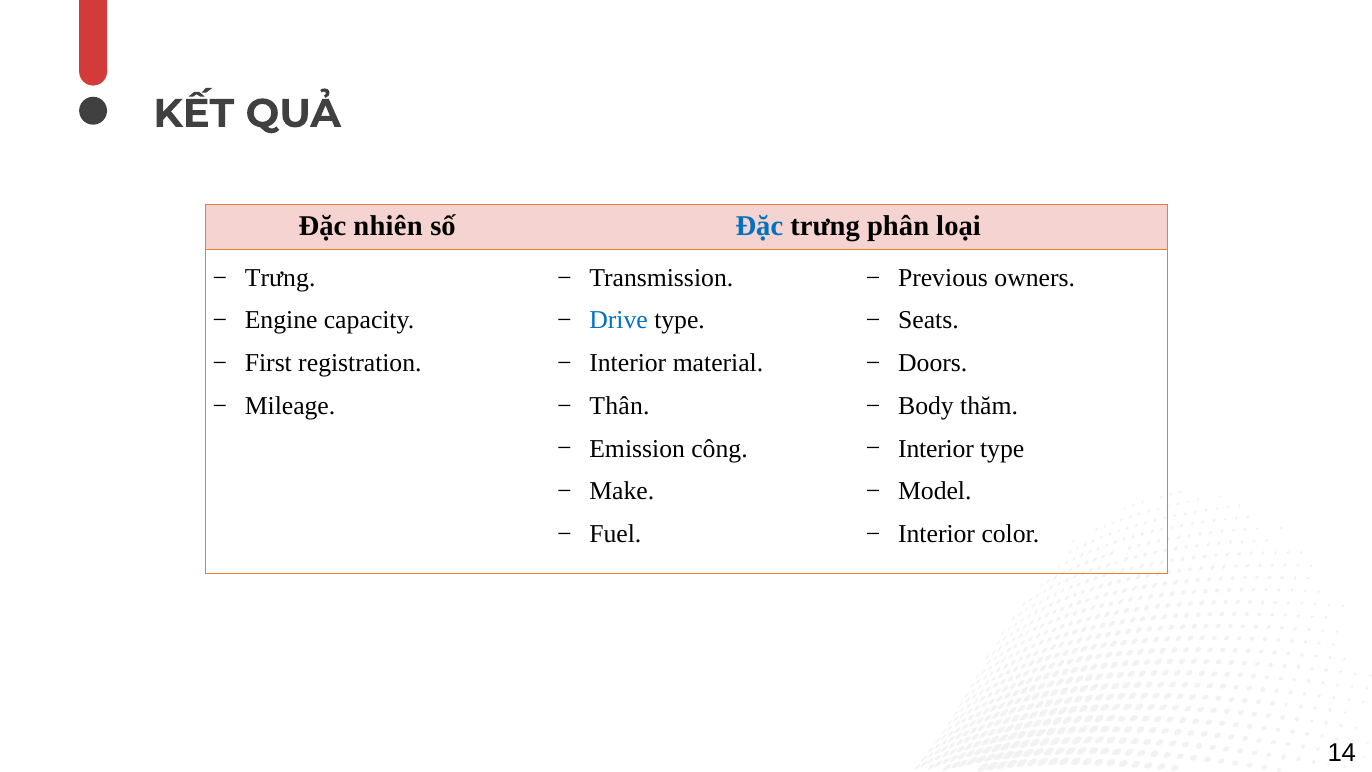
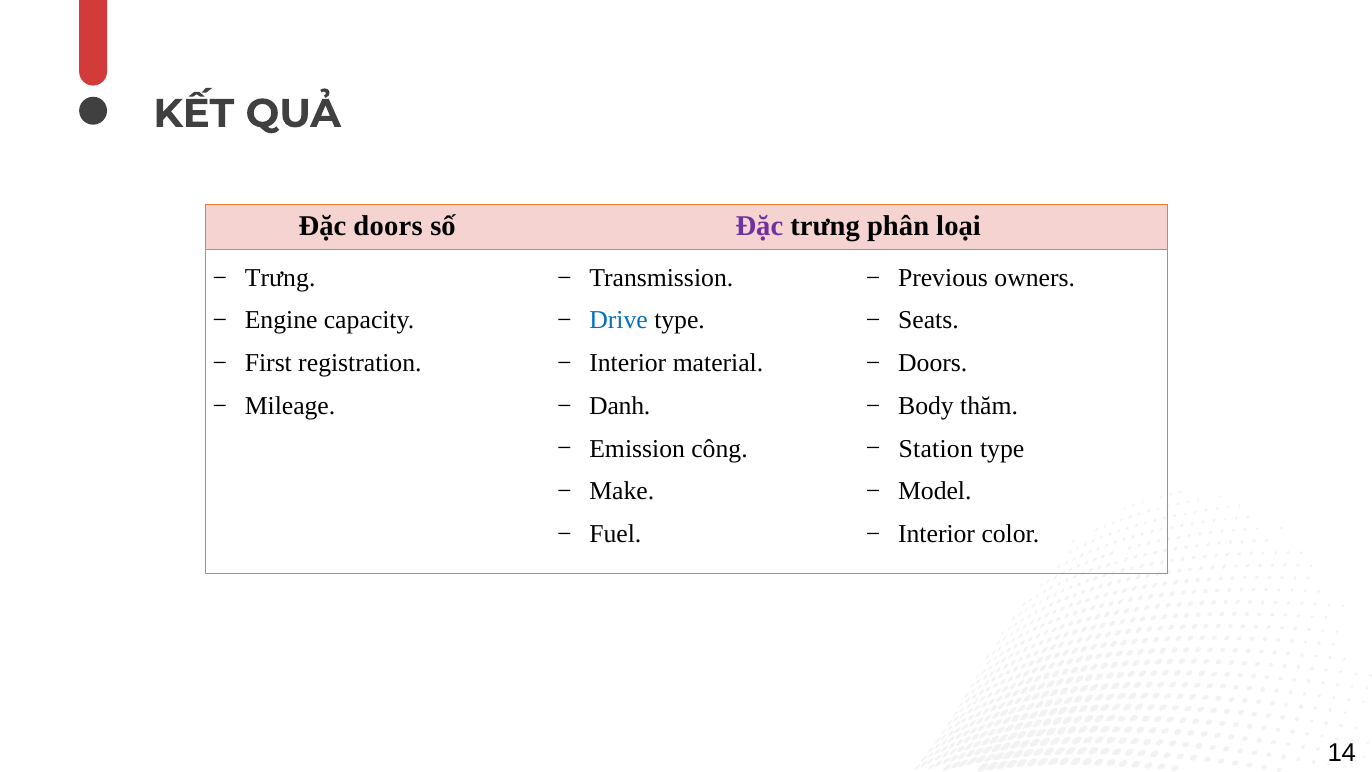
Đặc nhiên: nhiên -> doors (388, 226)
Đặc colour: blue -> purple (759, 226)
Thân: Thân -> Danh (620, 406)
Interior: Interior -> Station (936, 448)
